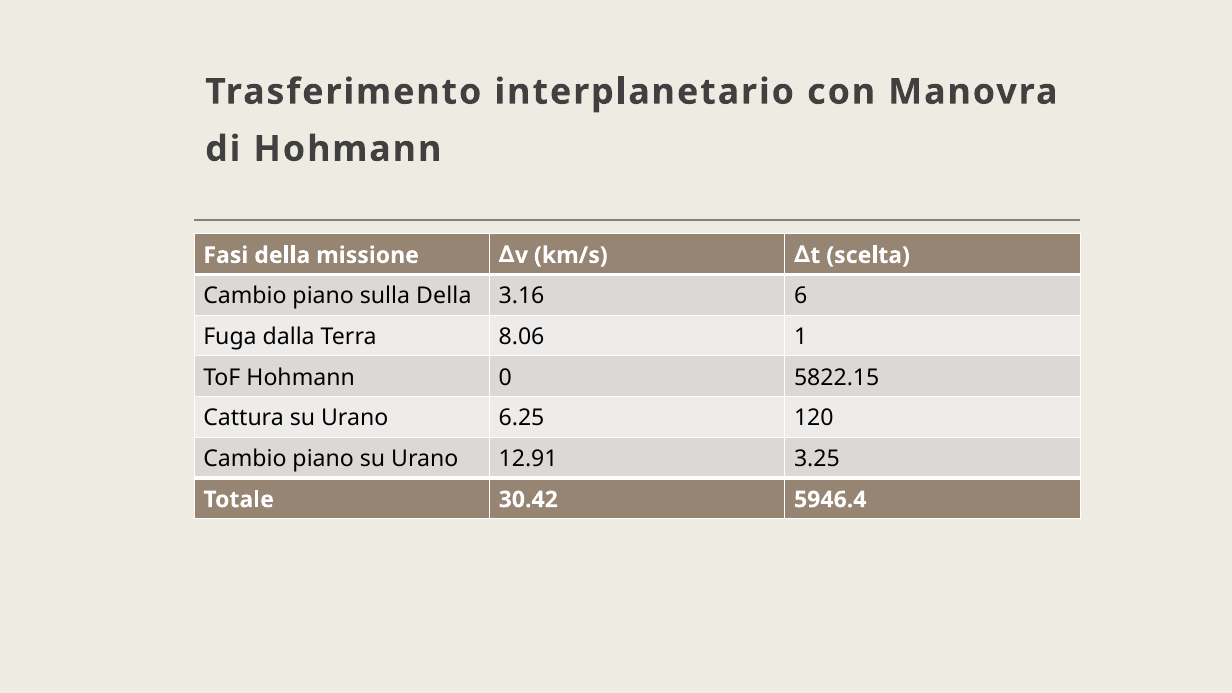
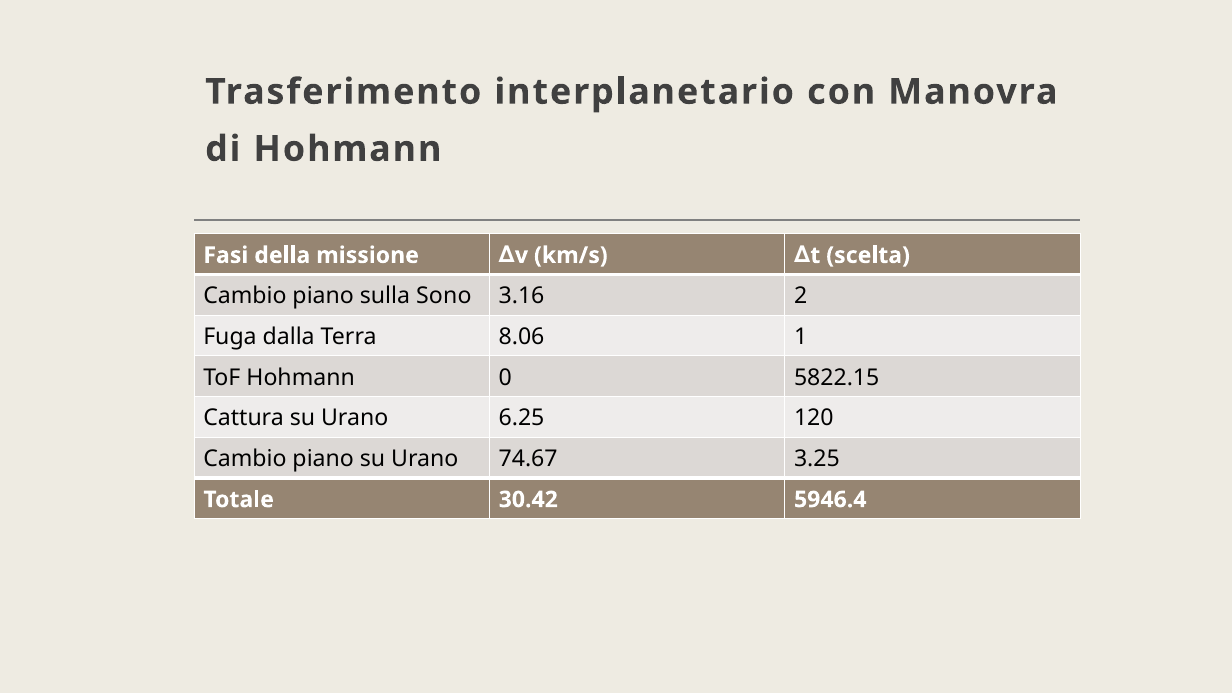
sulla Della: Della -> Sono (444, 296)
6: 6 -> 2 (801, 296)
12.91: 12.91 -> 74.67 (528, 459)
